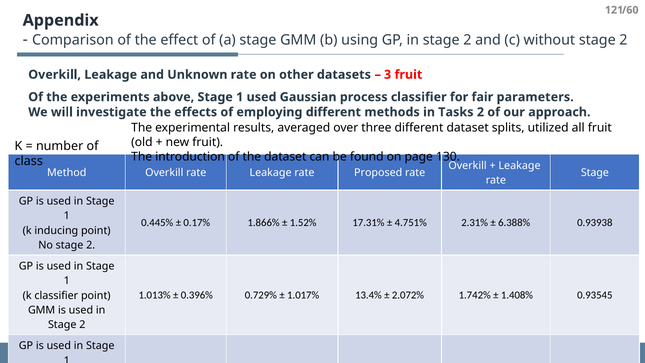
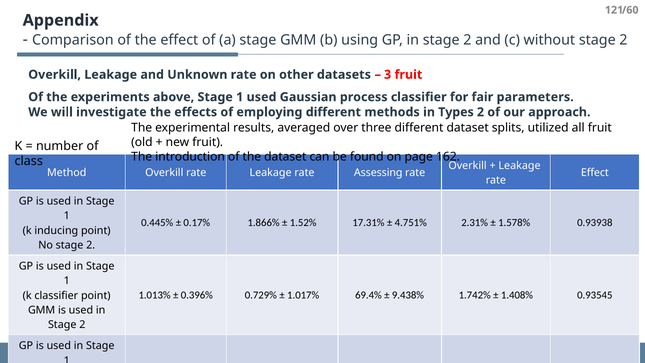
Tasks: Tasks -> Types (456, 112)
130: 130 -> 162 (448, 157)
Proposed: Proposed -> Assessing (378, 173)
Stage: Stage -> Effect (595, 173)
6.388%: 6.388% -> 1.578% (514, 223)
13.4%: 13.4% -> 69.4% (368, 295)
2.072%: 2.072% -> 9.438% (408, 295)
